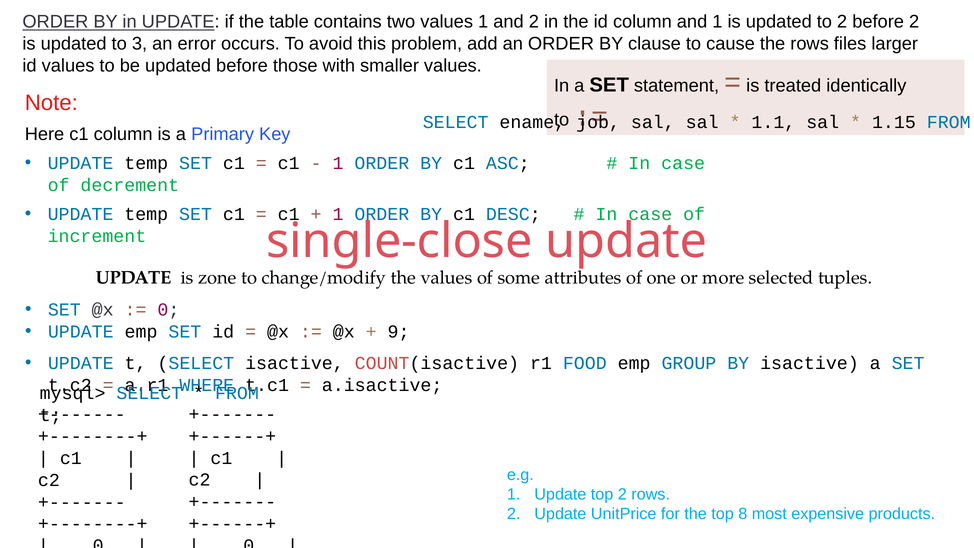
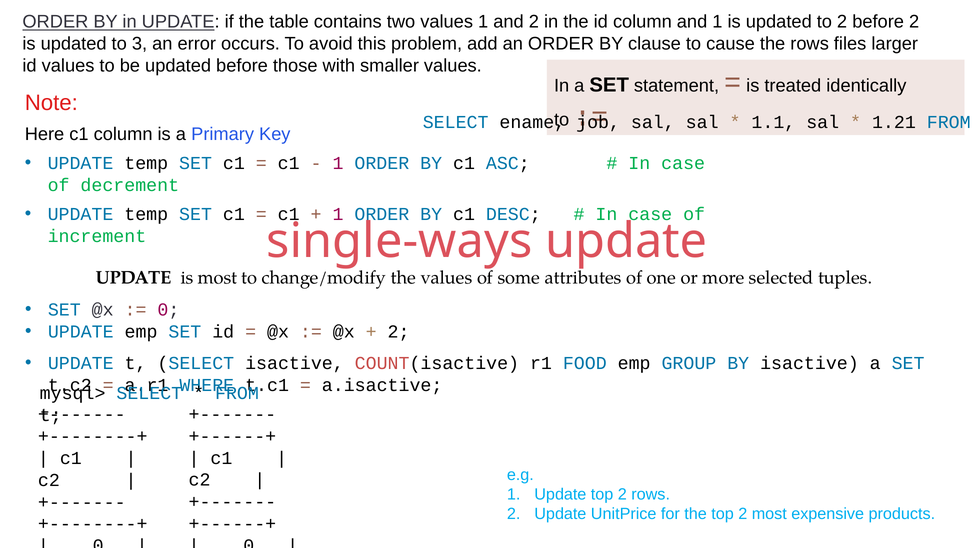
1.15: 1.15 -> 1.21 (894, 122)
single-close: single-close -> single-ways (399, 241)
is zone: zone -> most (218, 278)
9: 9 -> 2 (399, 332)
the top 8: 8 -> 2 (743, 514)
